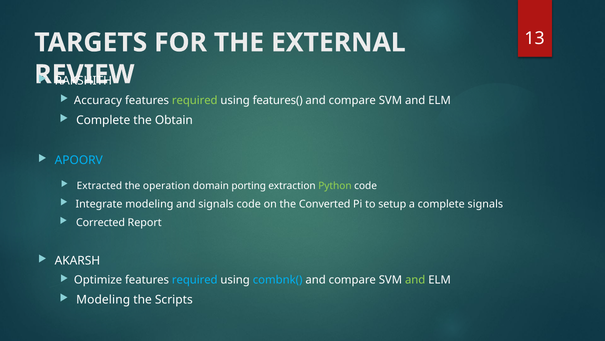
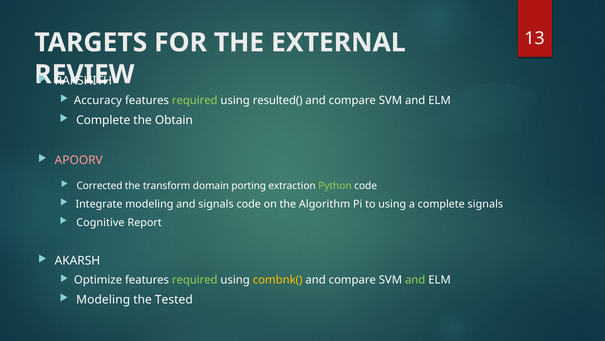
features(: features( -> resulted( (278, 100)
APOORV colour: light blue -> pink (79, 160)
Extracted: Extracted -> Corrected (100, 185)
operation: operation -> transform (167, 185)
Converted: Converted -> Algorithm (325, 204)
to setup: setup -> using (392, 204)
Corrected: Corrected -> Cognitive (100, 222)
required colour: light blue -> light green (195, 280)
combnk( colour: light blue -> yellow (278, 280)
Scripts: Scripts -> Tested (174, 299)
